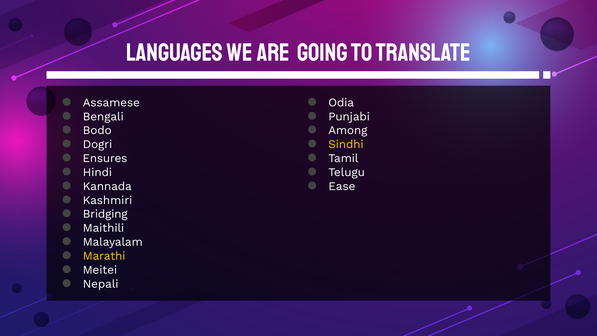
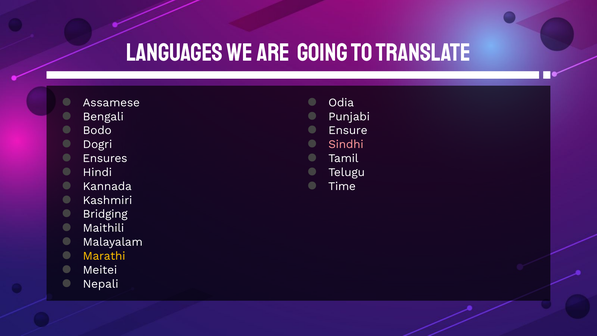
Among: Among -> Ensure (348, 130)
Sindhi colour: yellow -> pink (346, 144)
Ease: Ease -> Time (342, 186)
